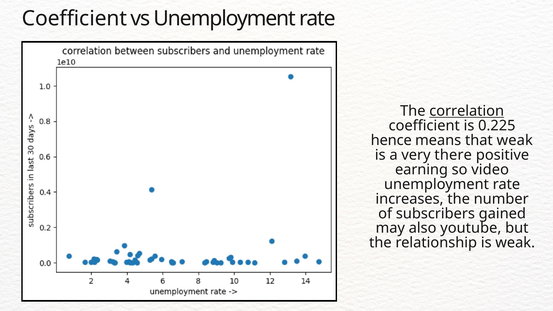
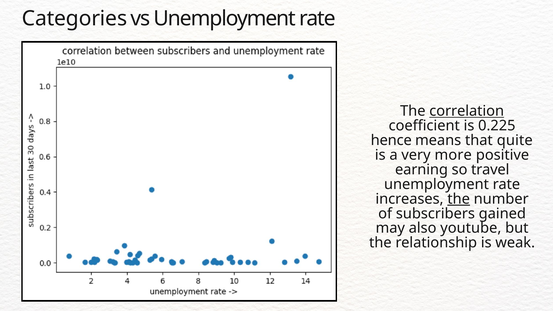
Coefficient: Coefficient -> Categories (75, 18)
that weak: weak -> quite (515, 140)
there: there -> more (453, 155)
video: video -> travel (490, 170)
the underline: none -> present (459, 199)
